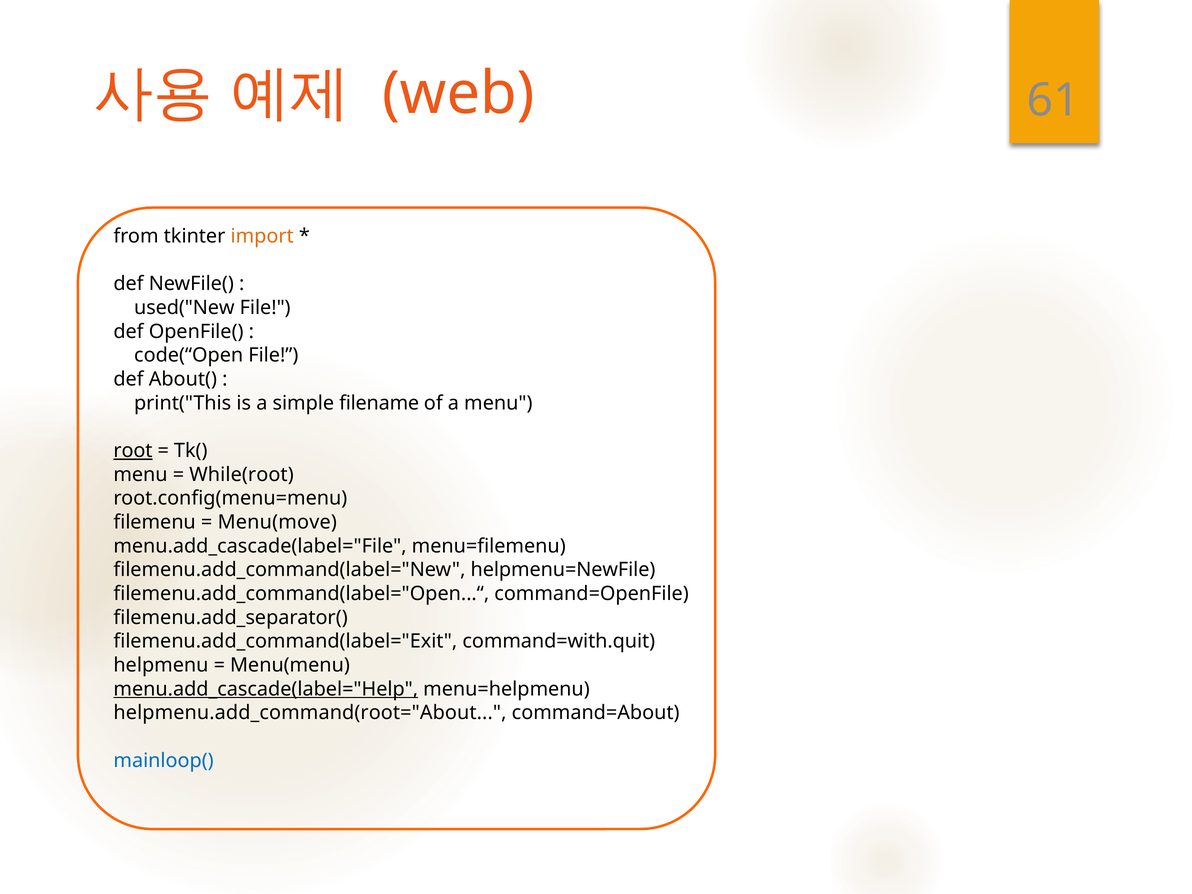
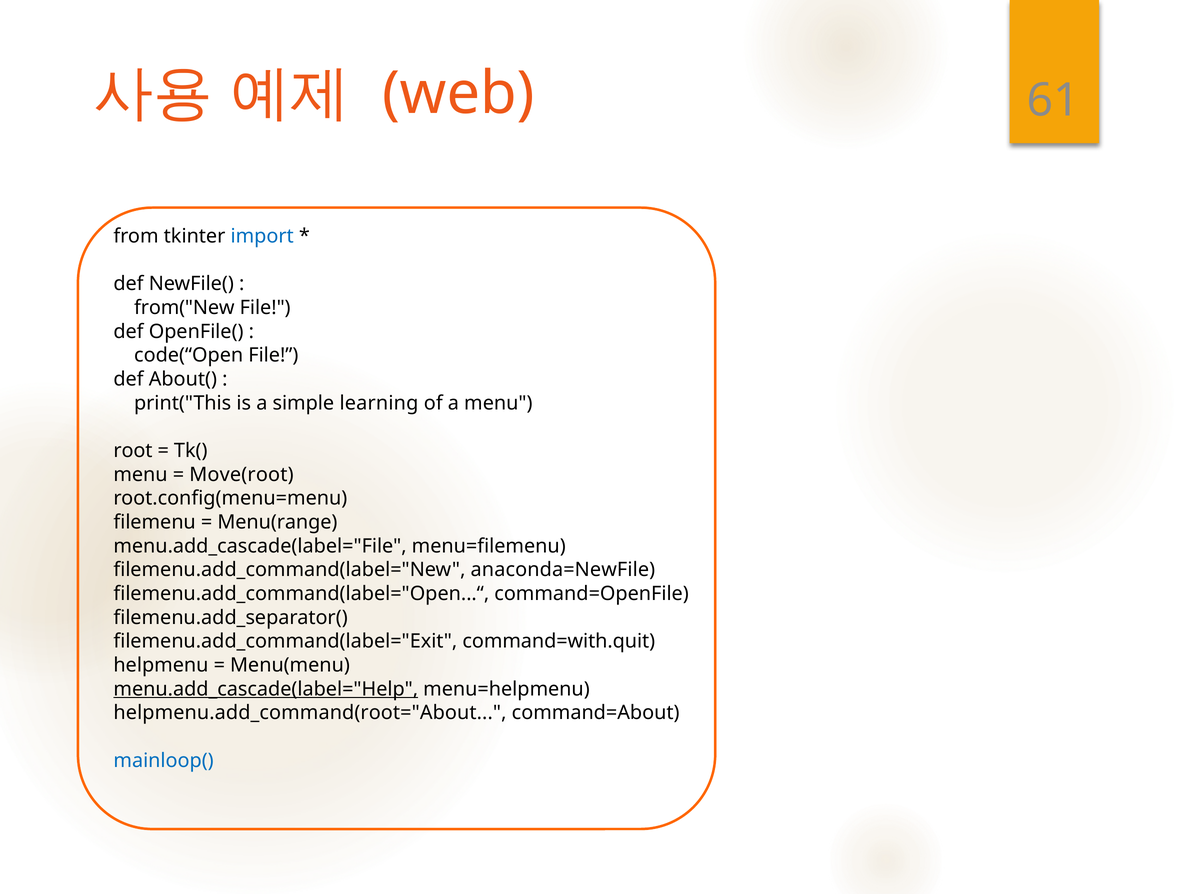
import colour: orange -> blue (262, 236)
used("New: used("New -> from("New (184, 308)
filename: filename -> learning (379, 403)
root underline: present -> none (133, 451)
While(root: While(root -> Move(root (241, 475)
Menu(move: Menu(move -> Menu(range (277, 522)
helpmenu=NewFile: helpmenu=NewFile -> anaconda=NewFile (563, 570)
